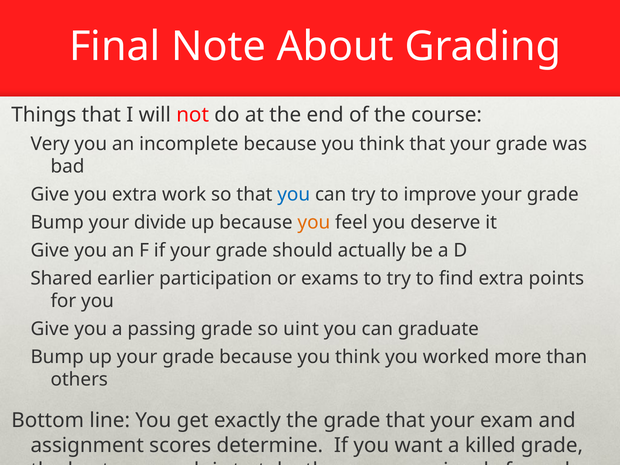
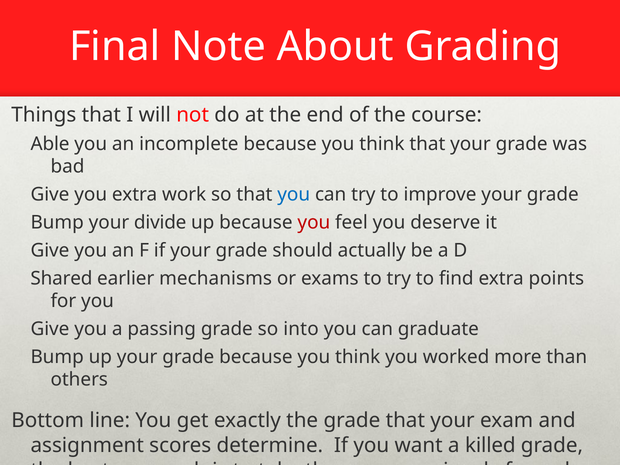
Very: Very -> Able (50, 144)
you colour: orange -> red (314, 222)
participation: participation -> mechanisms (216, 278)
uint: uint -> into (301, 329)
